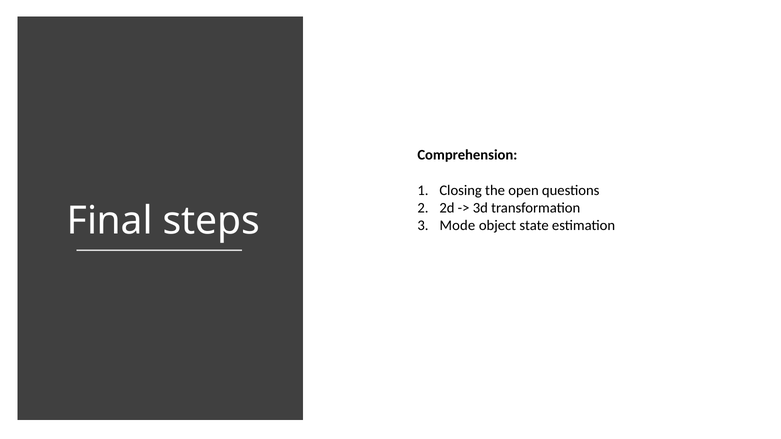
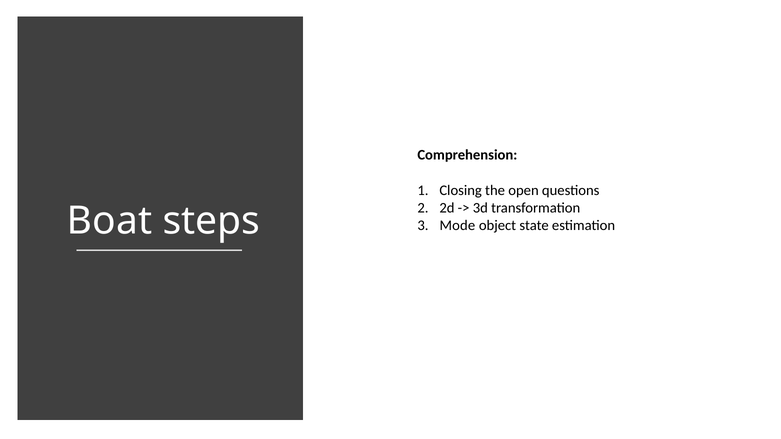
Final: Final -> Boat (110, 221)
